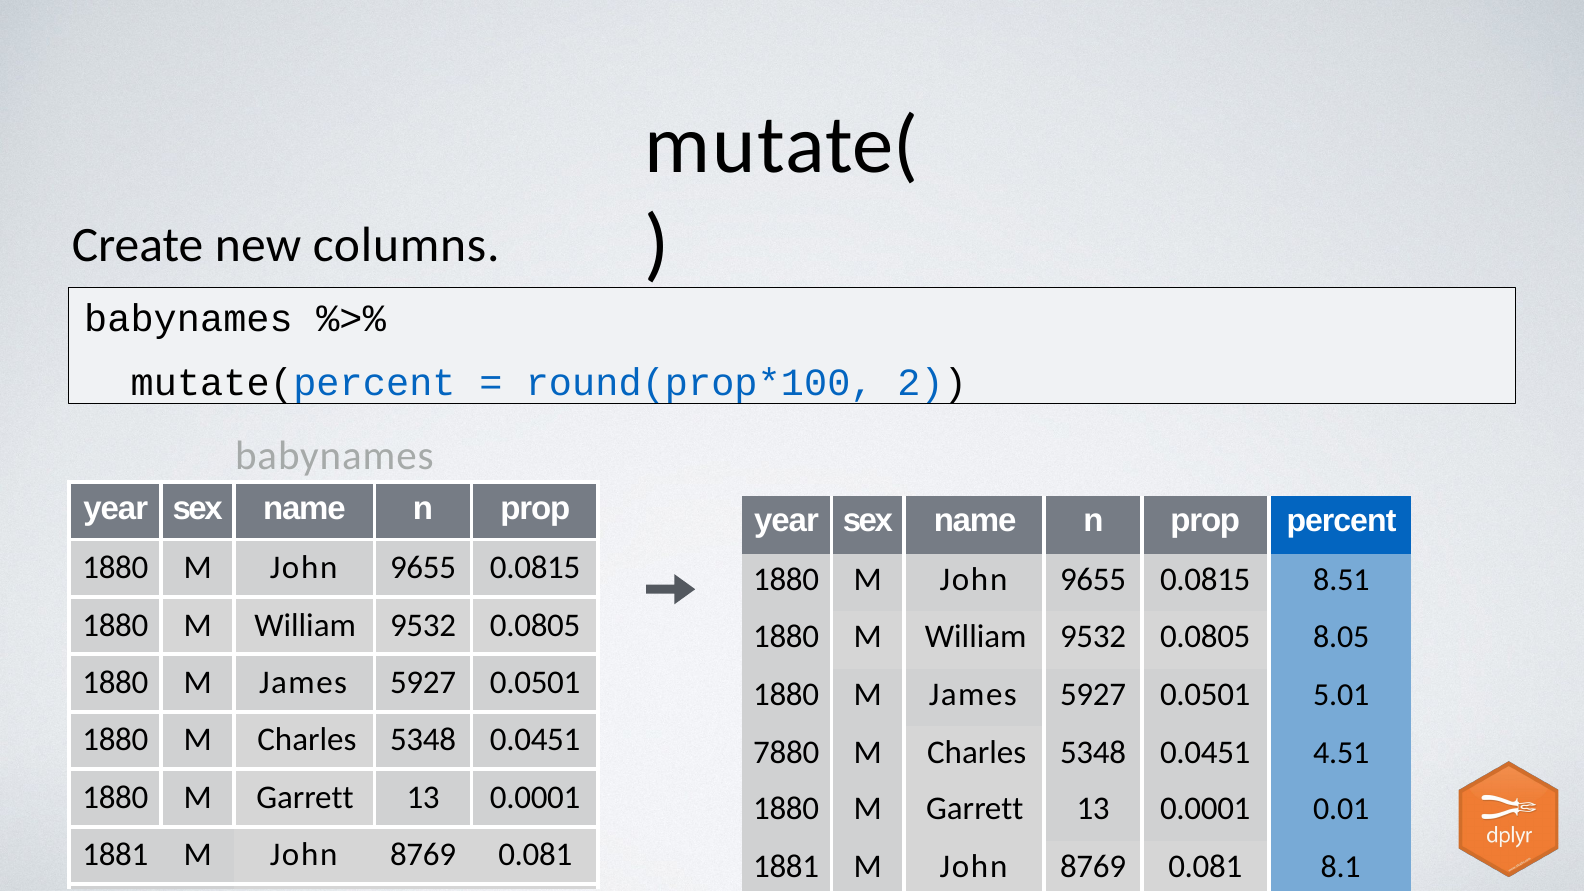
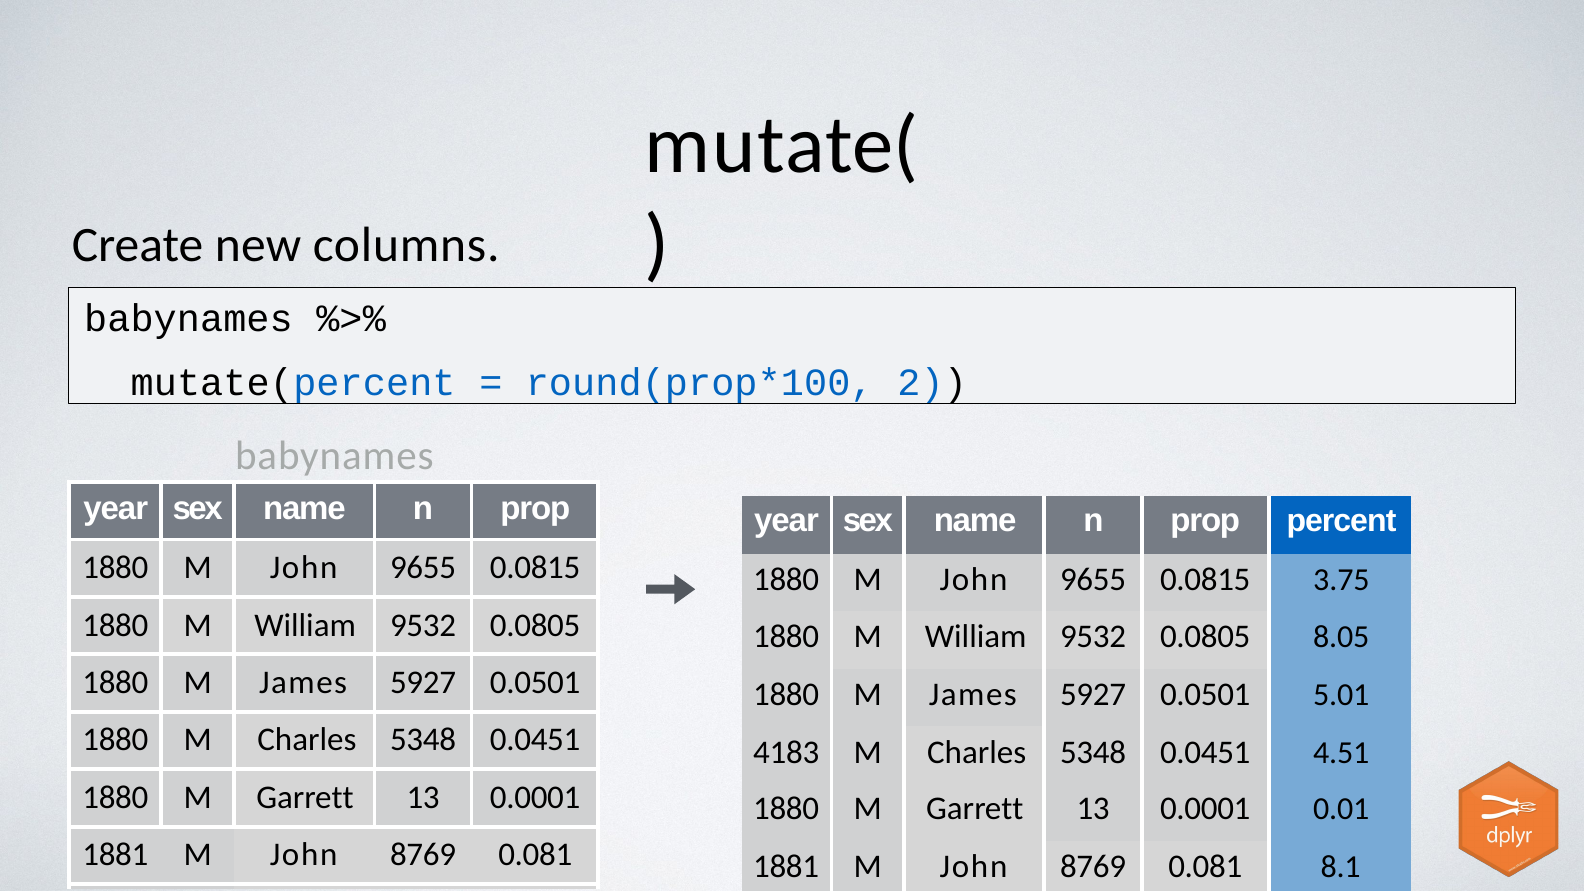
8.51: 8.51 -> 3.75 (1341, 580)
7880: 7880 -> 4183 (786, 752)
